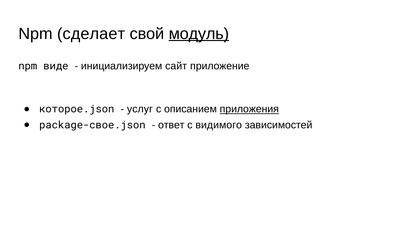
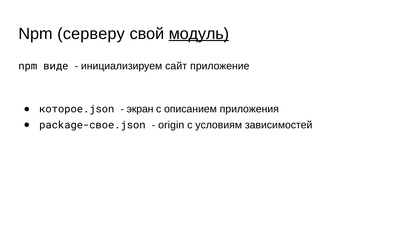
сделает: сделает -> серверу (91, 34)
услуг: услуг -> экран (140, 109)
приложения underline: present -> none (249, 109)
ответ: ответ -> origin (171, 125)
видимого: видимого -> условиям (219, 125)
